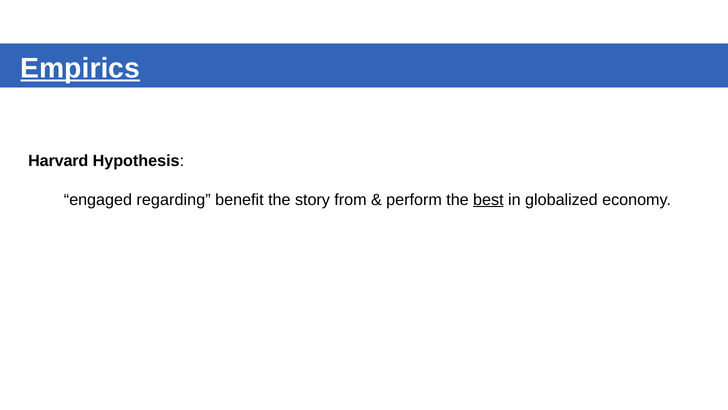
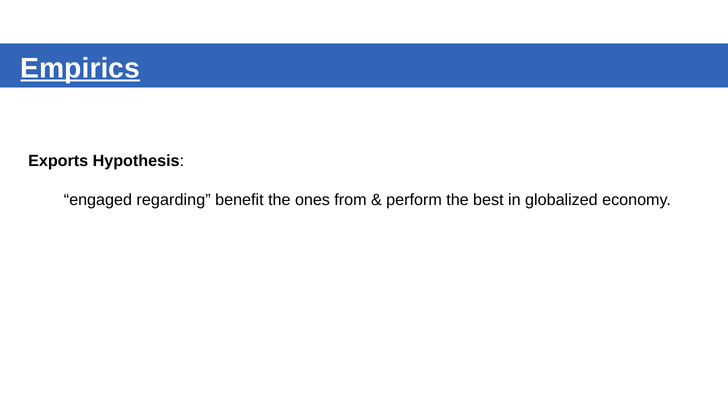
Harvard: Harvard -> Exports (58, 161)
story: story -> ones (312, 199)
best underline: present -> none (488, 199)
